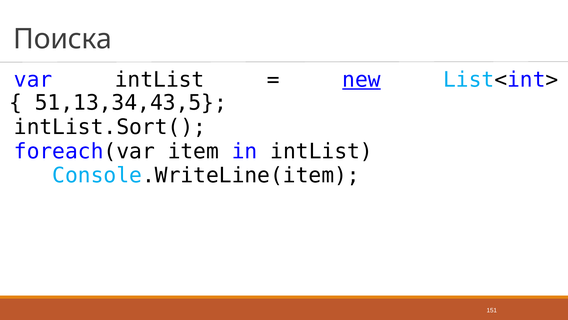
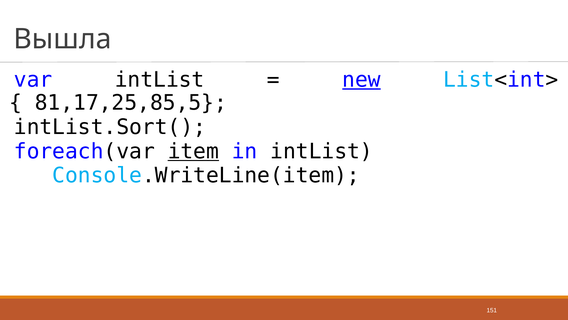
Поиска: Поиска -> Вышла (62, 39)
51,13,34,43,5: 51,13,34,43,5 -> 81,17,25,85,5 (131, 103)
item underline: none -> present (193, 151)
